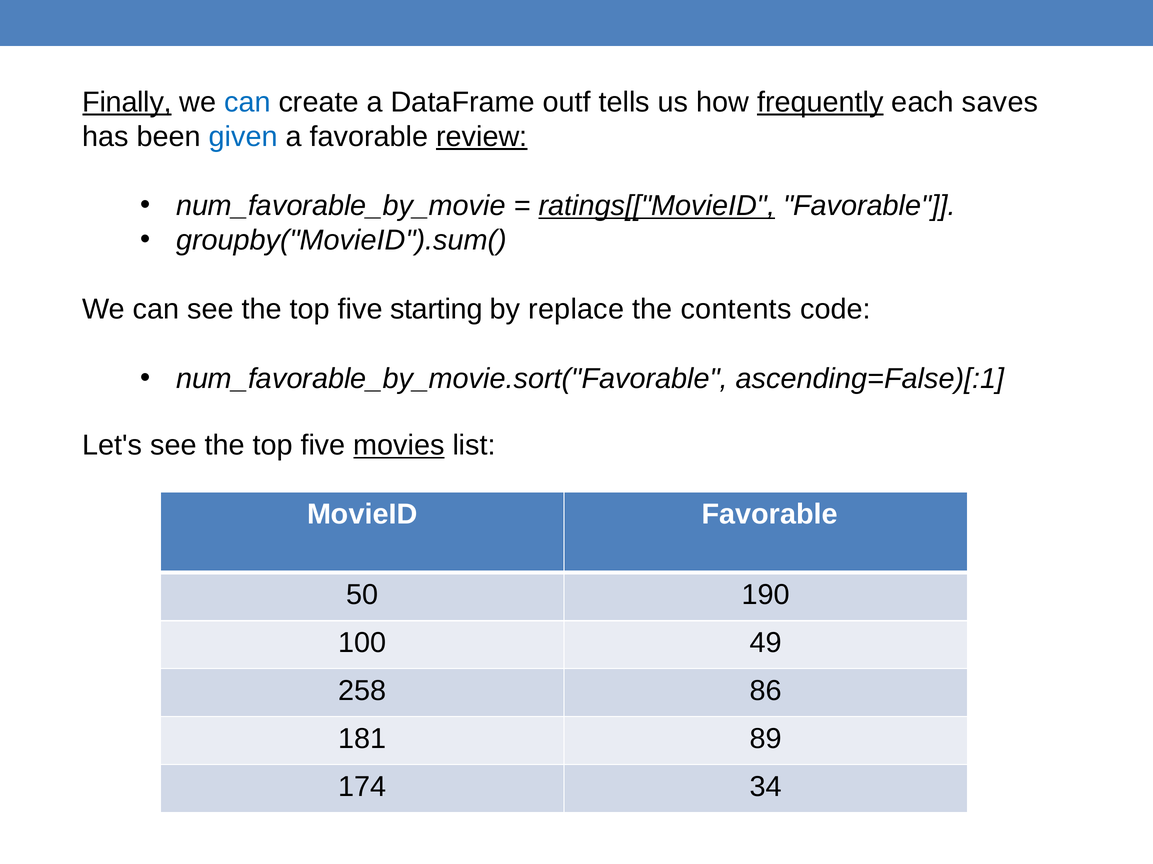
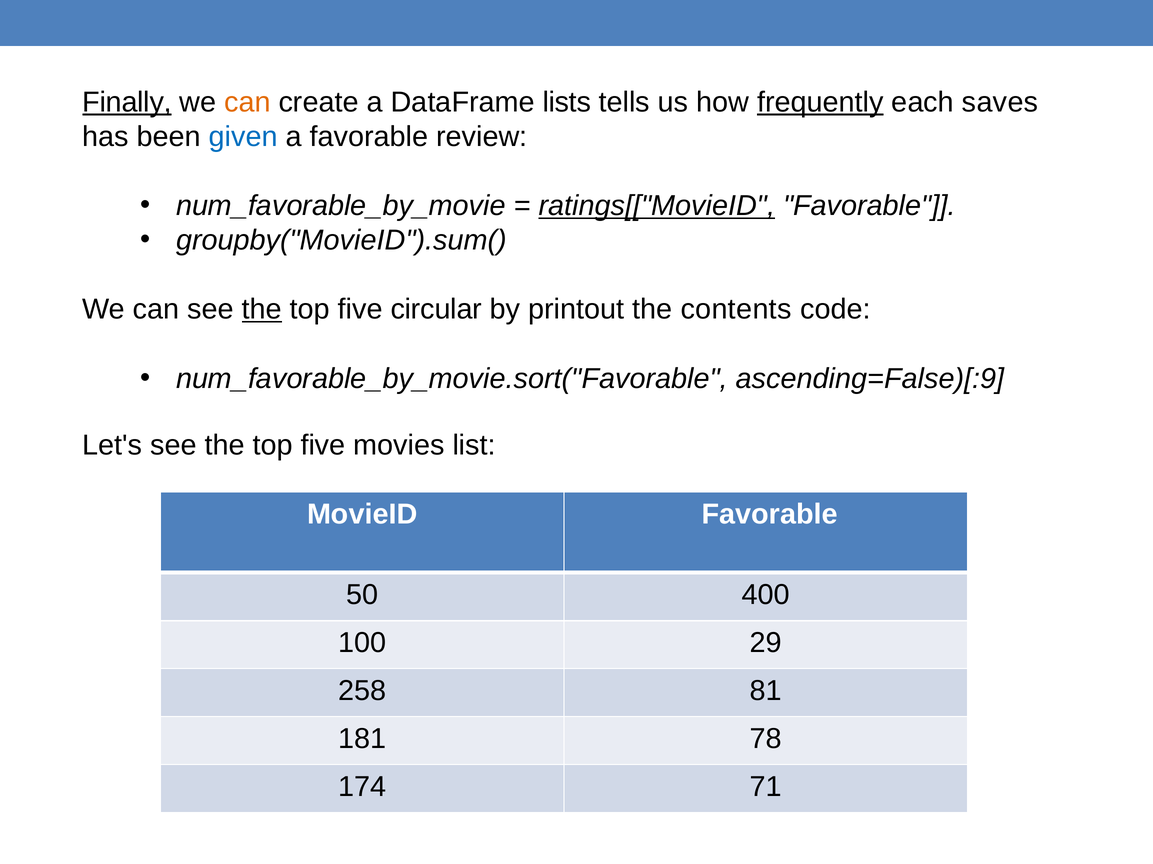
can colour: blue -> orange (247, 102)
outf: outf -> lists (567, 102)
review underline: present -> none (482, 137)
the underline: none -> present (262, 310)
starting: starting -> circular (436, 310)
replace: replace -> printout (576, 310)
ascending=False)[:1: ascending=False)[:1 -> ascending=False)[:9 (870, 379)
movies underline: present -> none (399, 446)
190: 190 -> 400 (766, 595)
49: 49 -> 29 (766, 644)
86: 86 -> 81 (766, 692)
89: 89 -> 78 (766, 740)
34: 34 -> 71 (766, 788)
